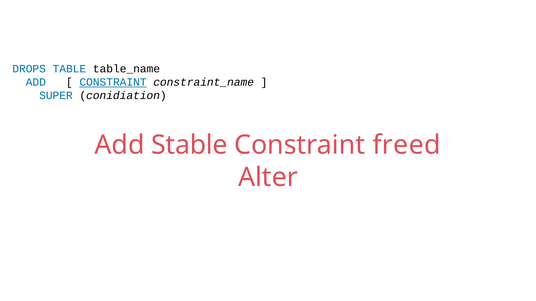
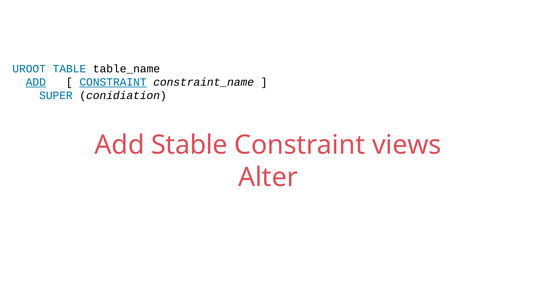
DROPS: DROPS -> UROOT (29, 69)
ADD underline: none -> present (36, 82)
freed: freed -> views (407, 145)
